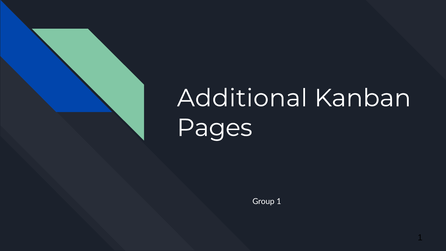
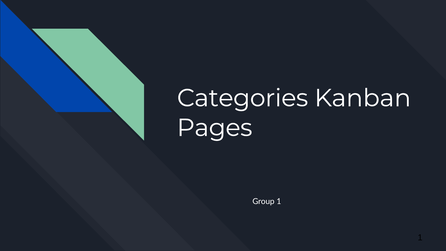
Additional: Additional -> Categories (243, 98)
